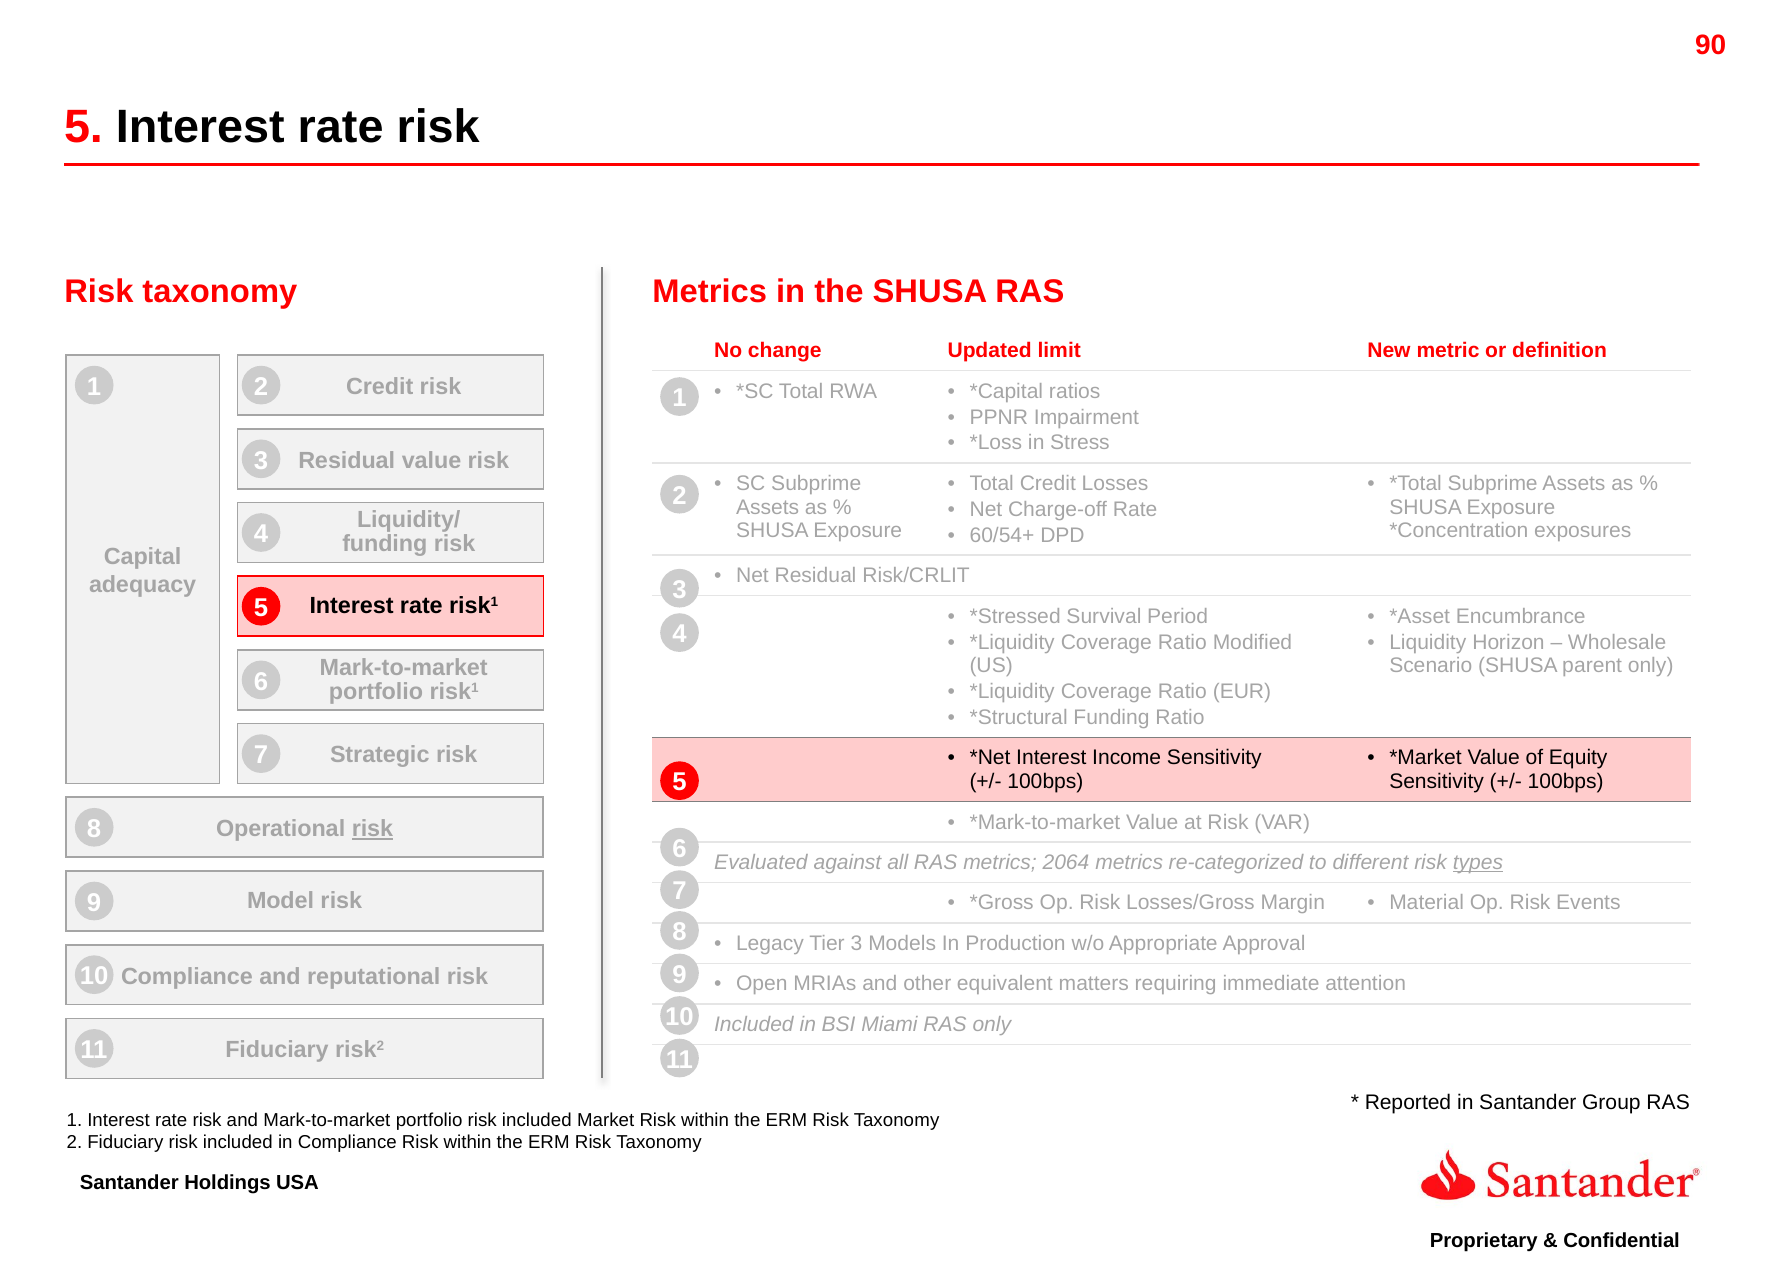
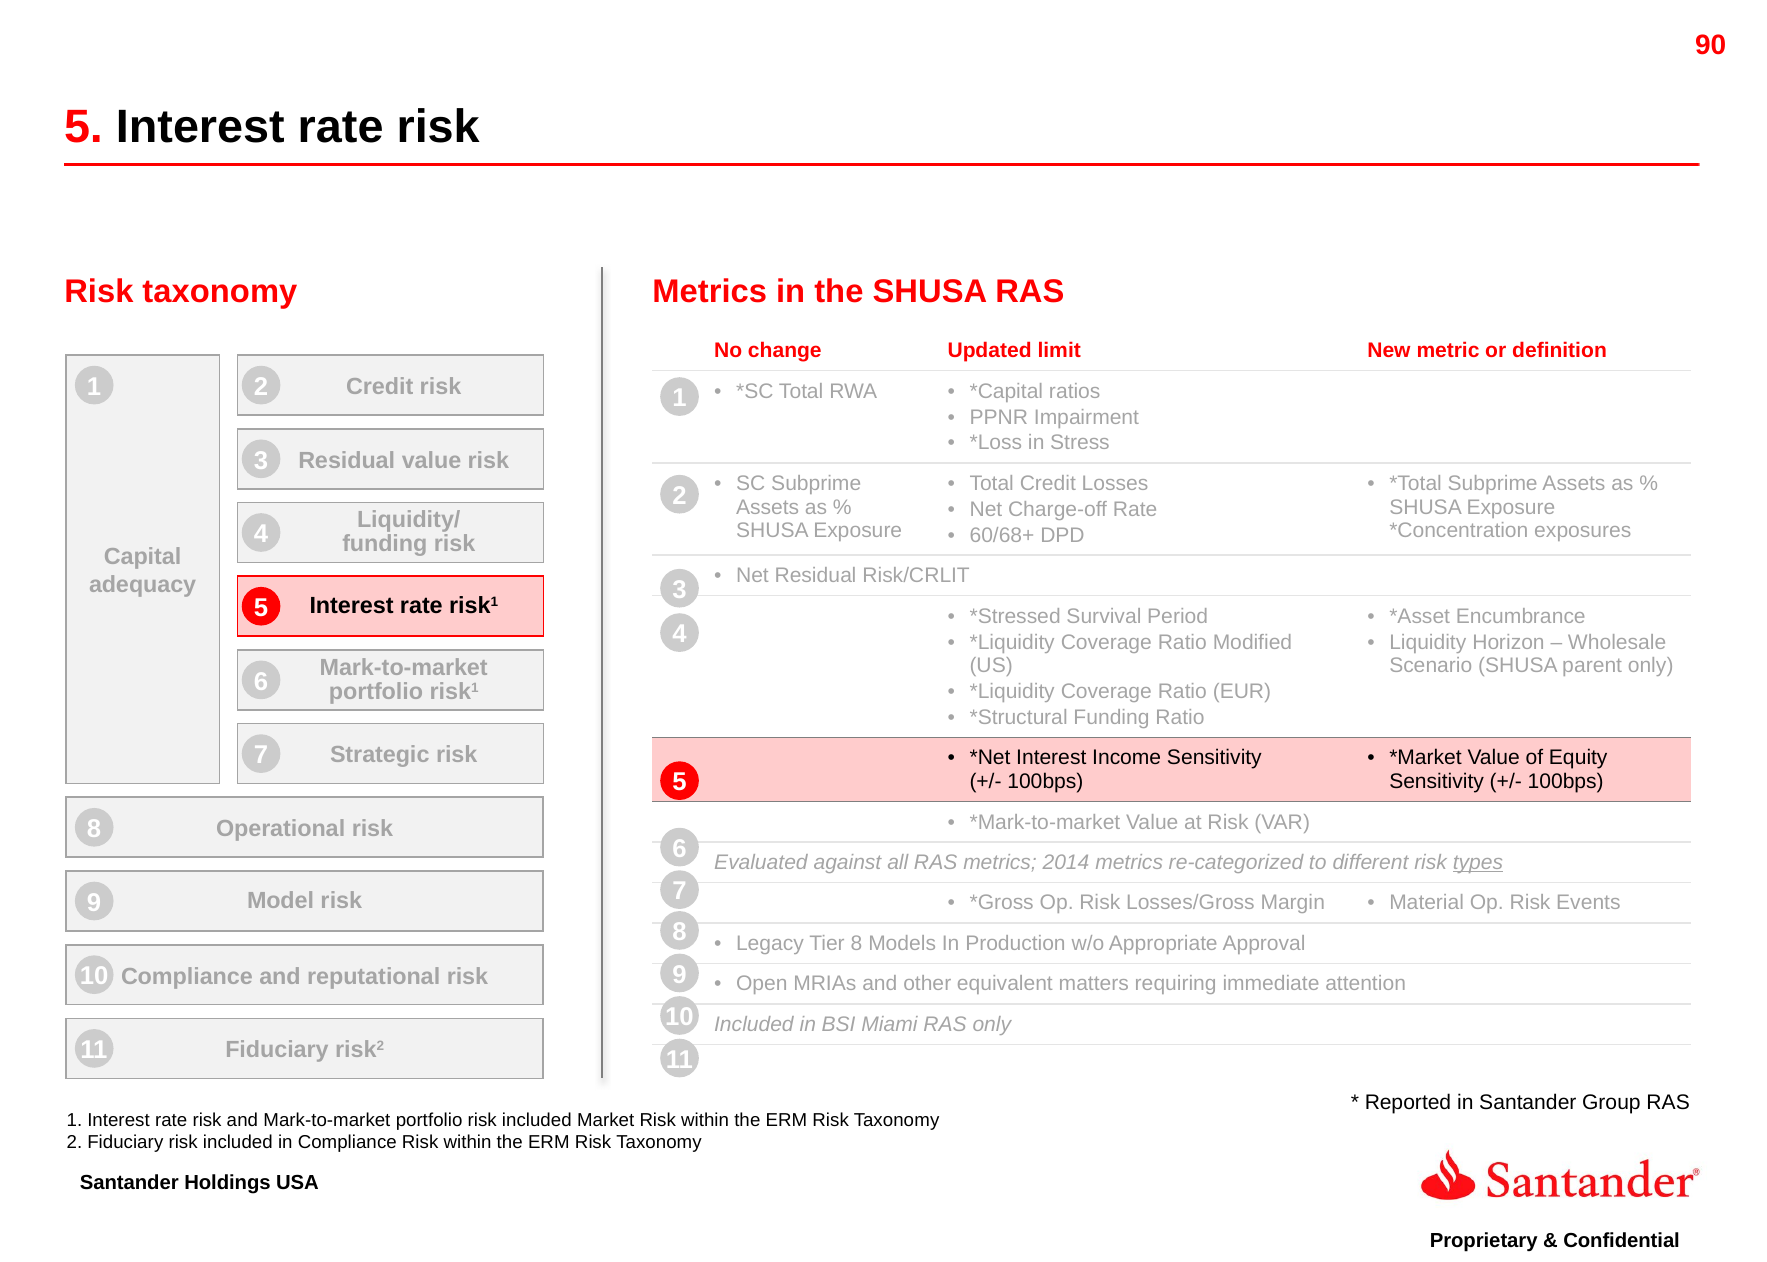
60/54+: 60/54+ -> 60/68+ (1002, 535)
risk underline: present -> none (372, 829)
2064: 2064 -> 2014 (1066, 863)
Tier 3: 3 -> 8 (856, 943)
